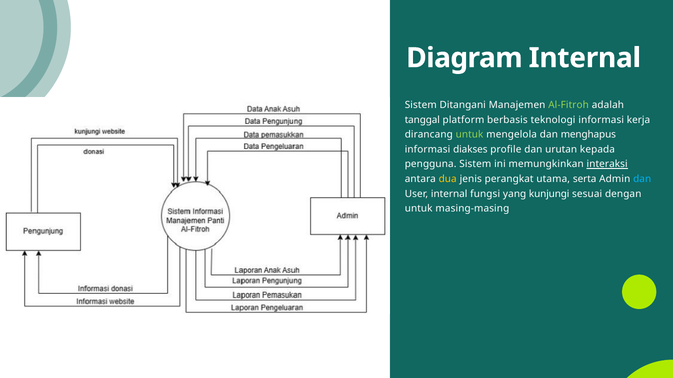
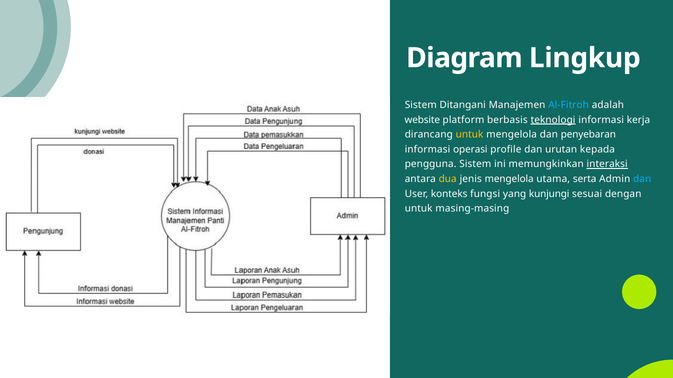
Diagram Internal: Internal -> Lingkup (585, 58)
Al-Fitroh colour: light green -> light blue (569, 105)
tanggal: tanggal -> website (422, 120)
teknologi underline: none -> present (553, 120)
untuk colour: light green -> yellow (470, 135)
menghapus: menghapus -> penyebaran (588, 135)
diakses: diakses -> operasi (470, 150)
jenis perangkat: perangkat -> mengelola (509, 179)
User internal: internal -> konteks (449, 194)
